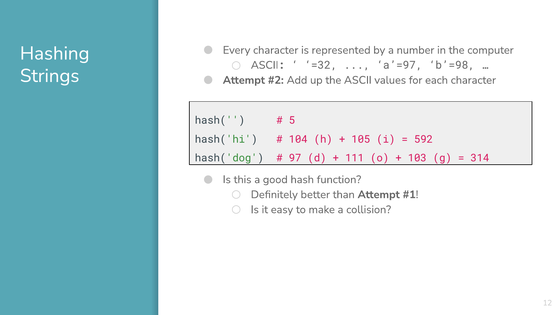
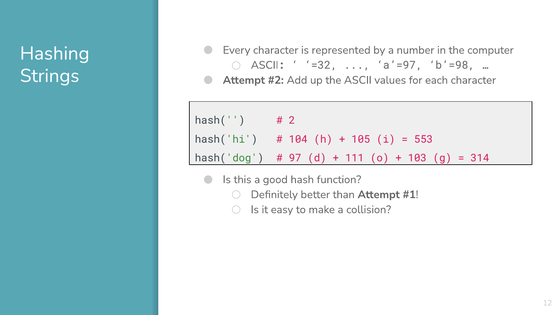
5: 5 -> 2 (292, 120)
592: 592 -> 553 (424, 139)
